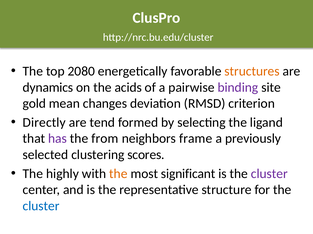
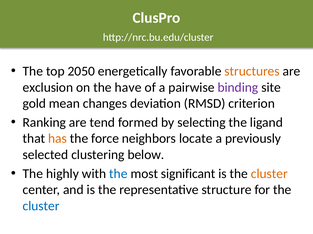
2080: 2080 -> 2050 (81, 71)
dynamics: dynamics -> exclusion (48, 88)
acids: acids -> have (128, 88)
Directly: Directly -> Ranking (44, 123)
has colour: purple -> orange (58, 139)
from: from -> force (105, 139)
frame: frame -> locate (196, 139)
scores: scores -> below (146, 155)
the colour: orange -> blue (118, 174)
cluster colour: purple -> orange (269, 174)
